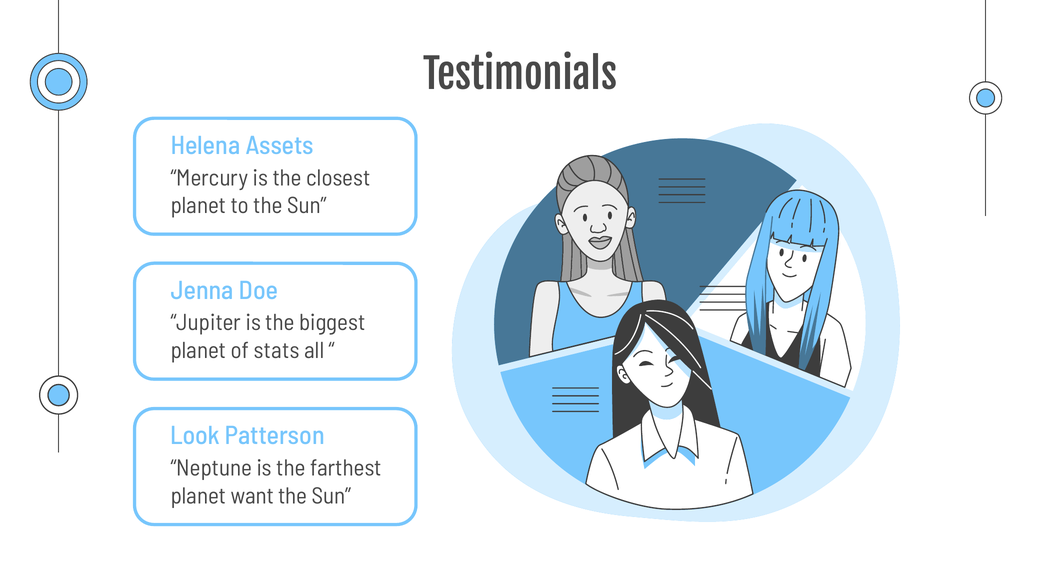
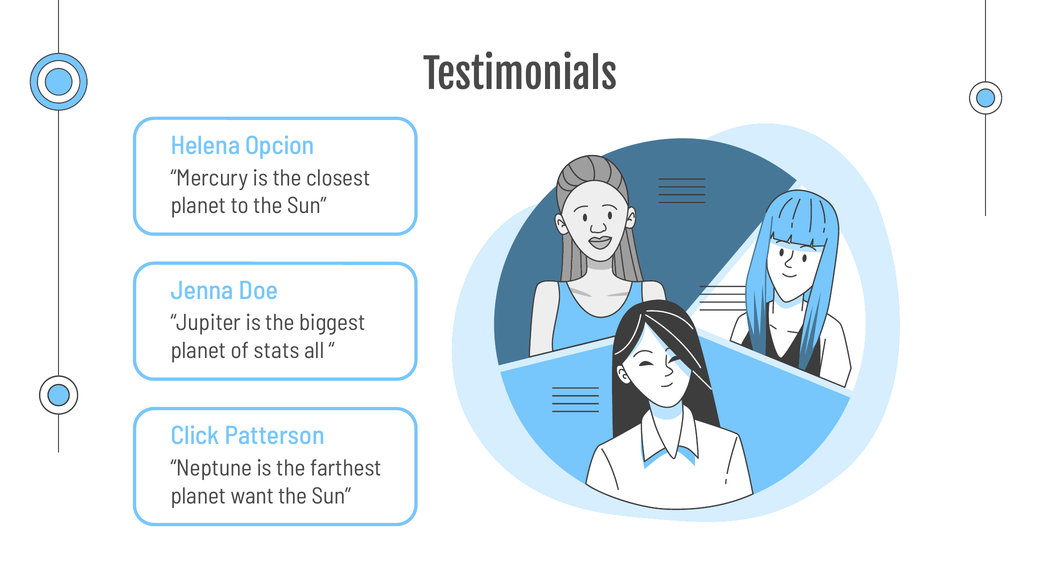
Assets: Assets -> Opcion (280, 146)
Look: Look -> Click (195, 436)
